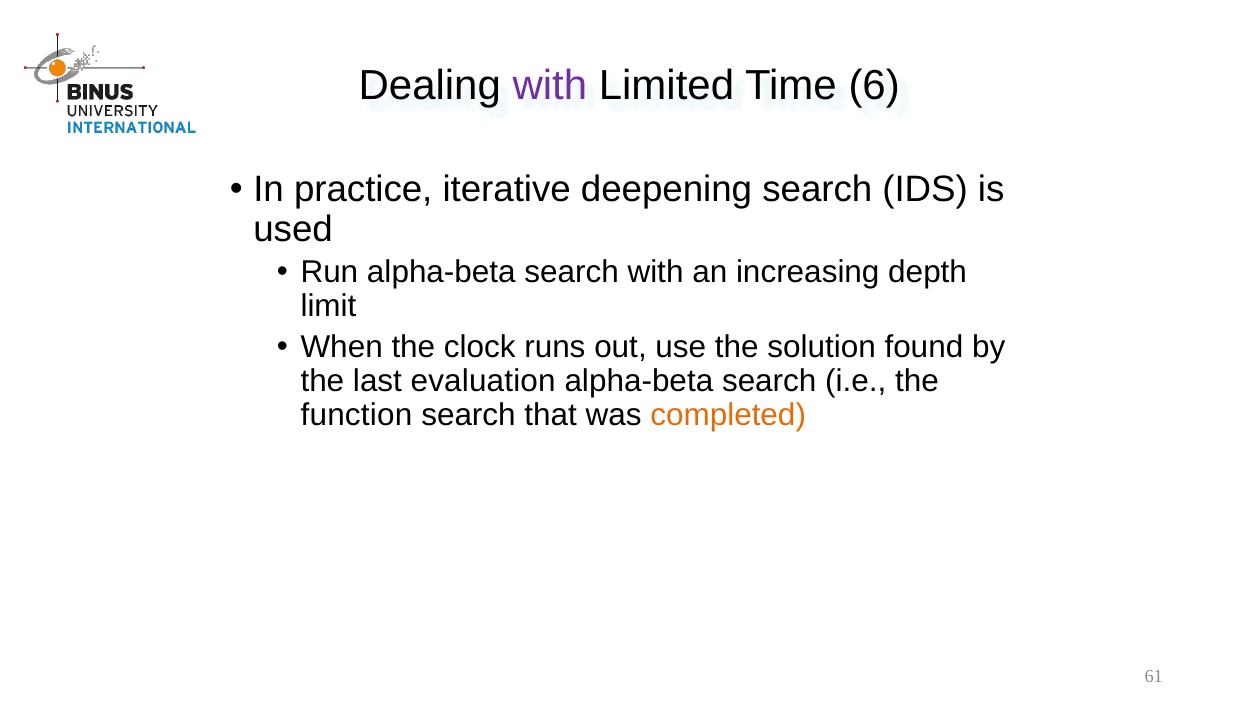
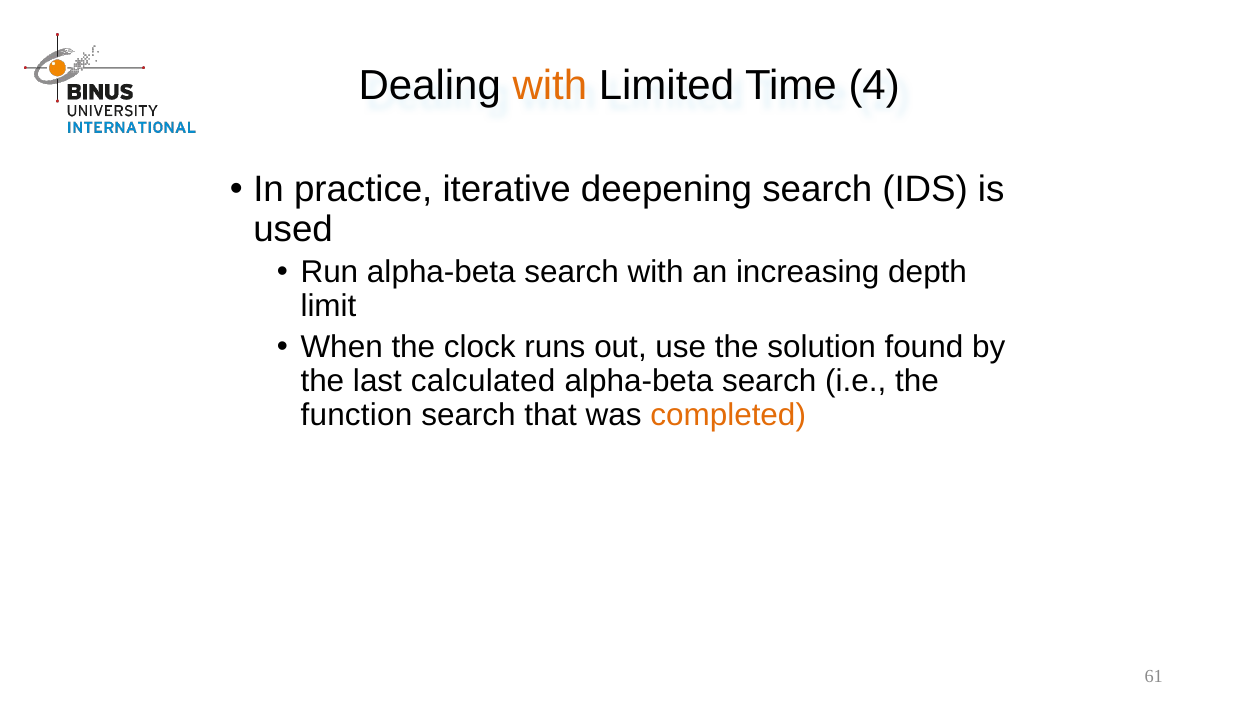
with colour: purple -> orange (550, 85)
6: 6 -> 4 (874, 85)
evaluation: evaluation -> calculated (483, 381)
